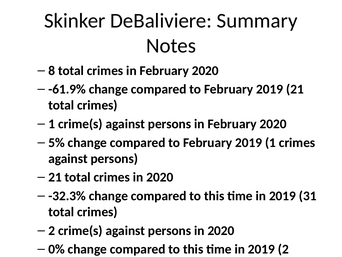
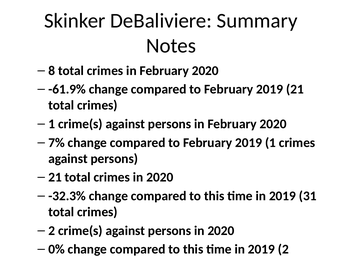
5%: 5% -> 7% (57, 142)
